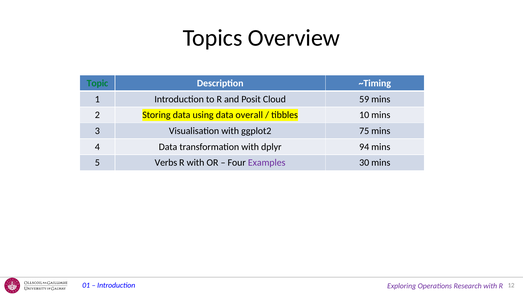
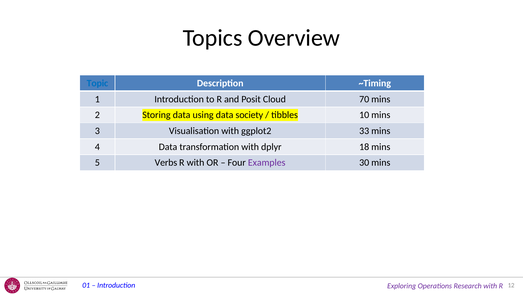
Topic colour: green -> blue (97, 83)
59: 59 -> 70 (364, 99)
overall: overall -> society (249, 115)
75: 75 -> 33 (364, 131)
94: 94 -> 18 (364, 147)
